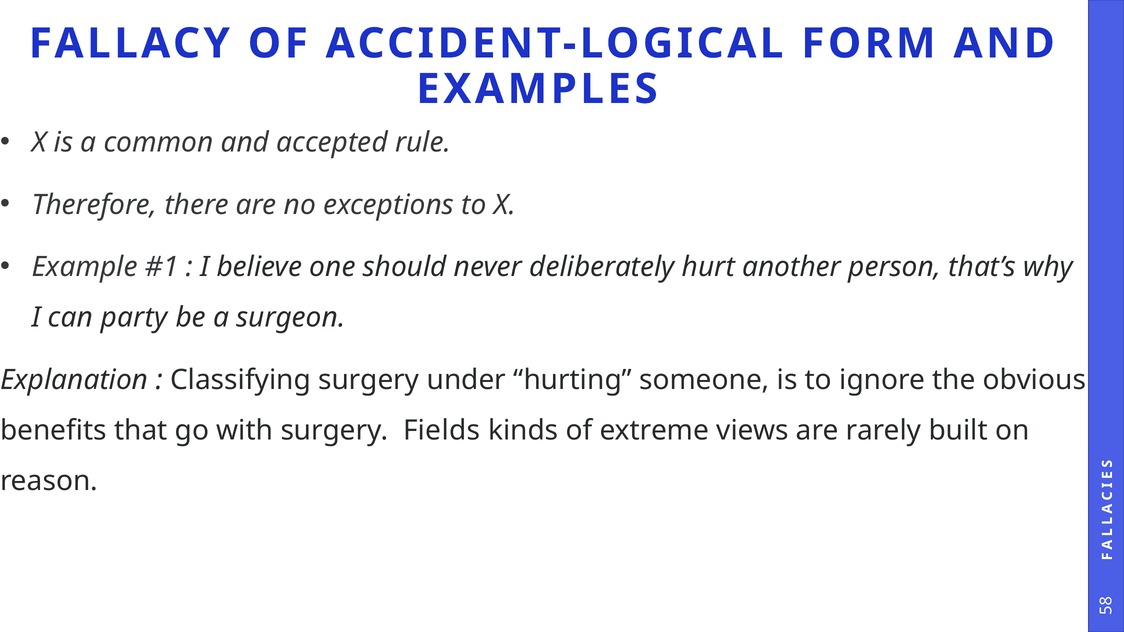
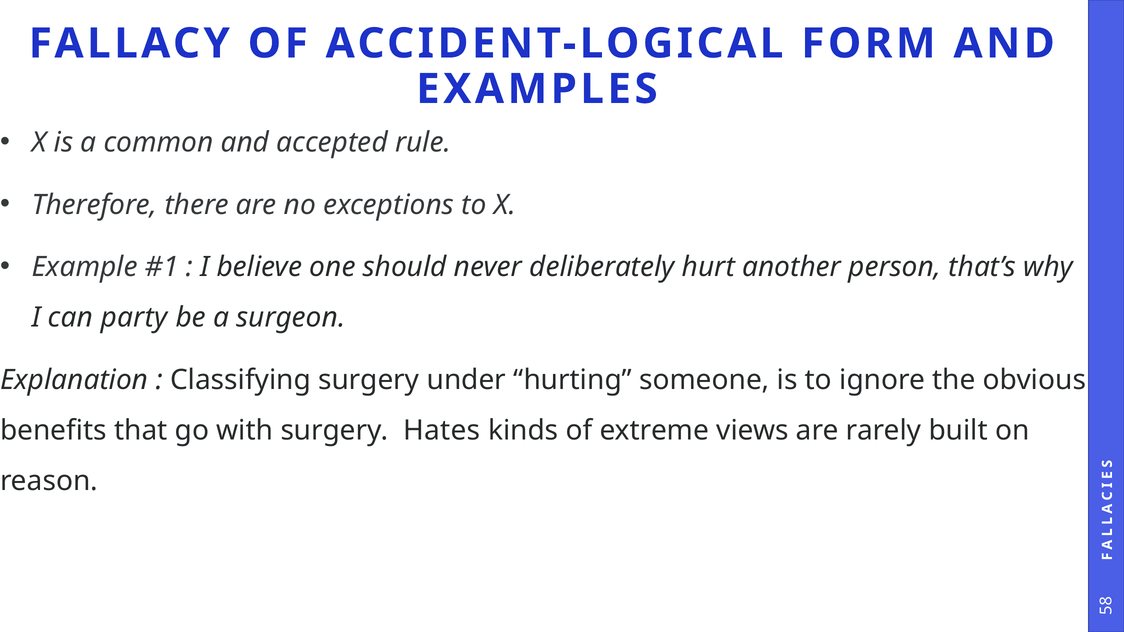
Fields: Fields -> Hates (442, 431)
